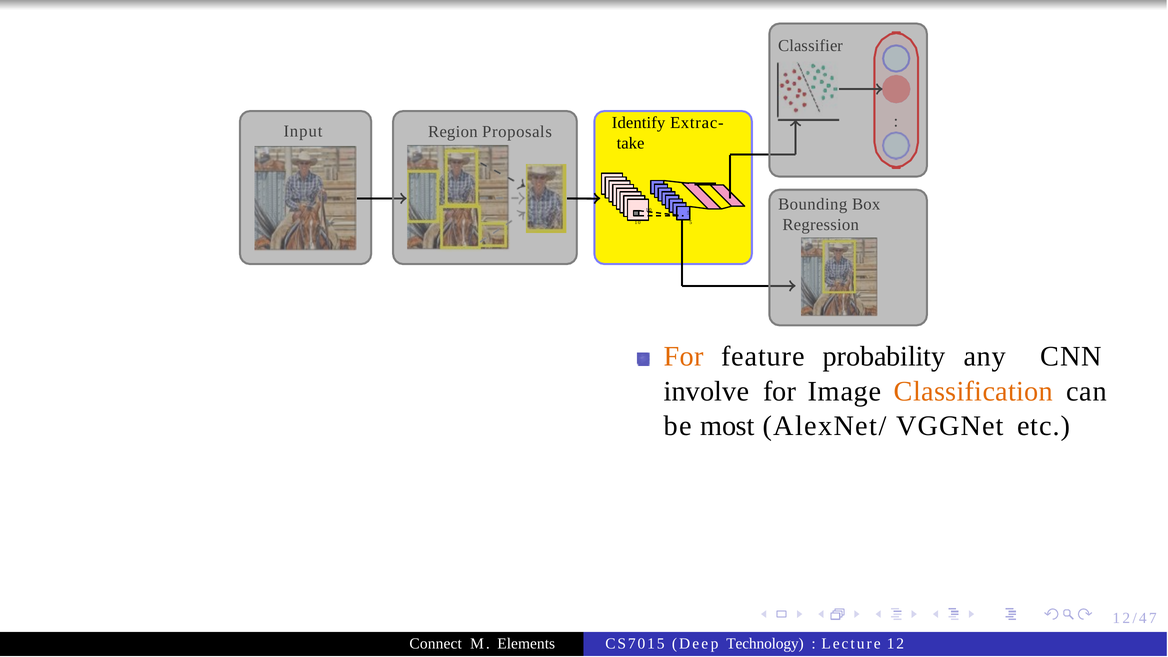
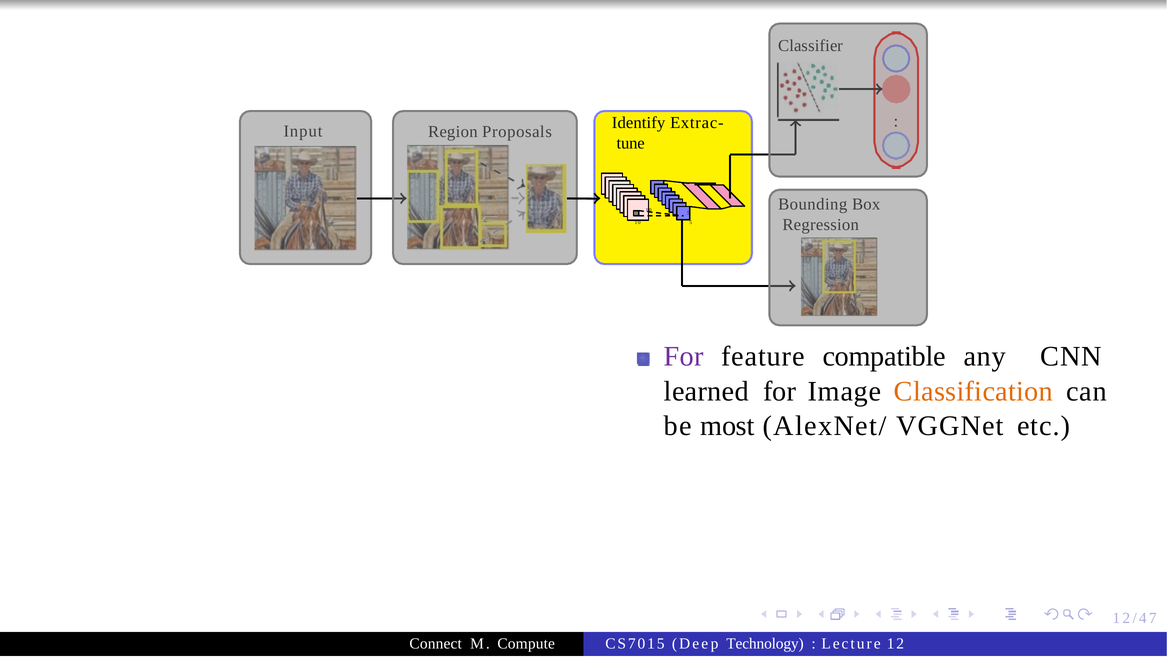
take: take -> tune (631, 144)
For colour: orange -> purple (684, 357)
probability: probability -> compatible (884, 357)
involve: involve -> learned (706, 391)
Elements: Elements -> Compute (526, 644)
